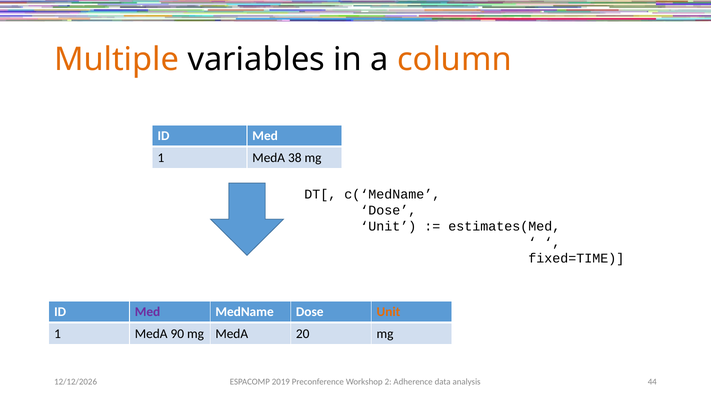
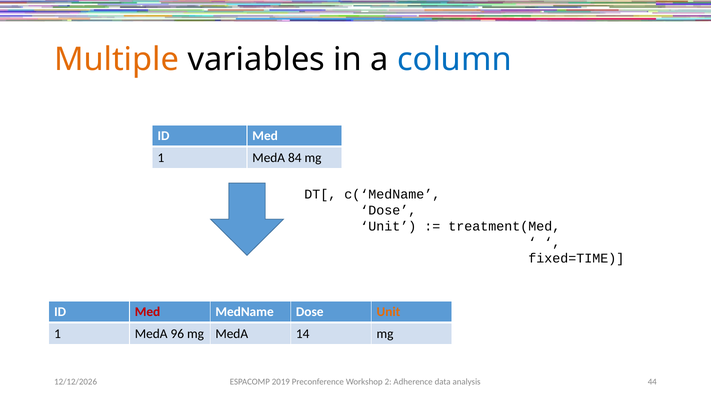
column colour: orange -> blue (454, 60)
38: 38 -> 84 (295, 158)
estimates(Med: estimates(Med -> treatment(Med (504, 227)
Med colour: purple -> red (148, 312)
90: 90 -> 96 (177, 334)
20: 20 -> 14 (303, 334)
